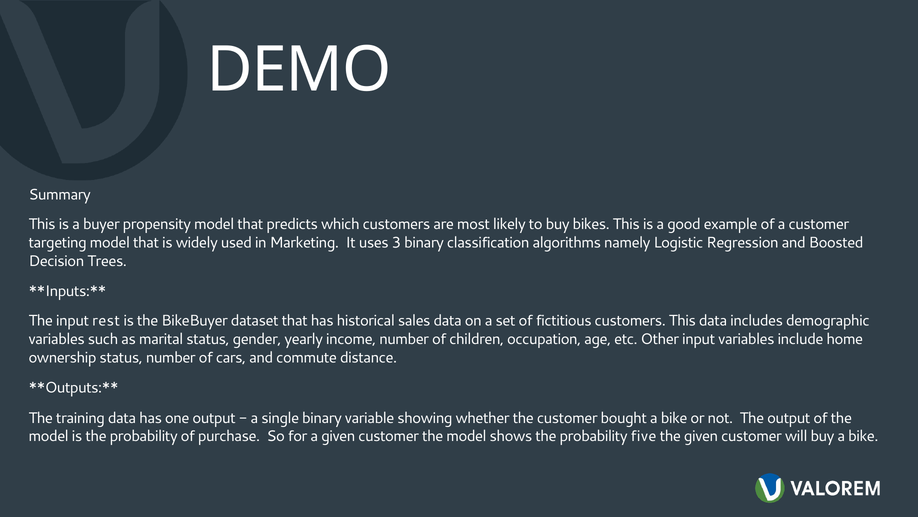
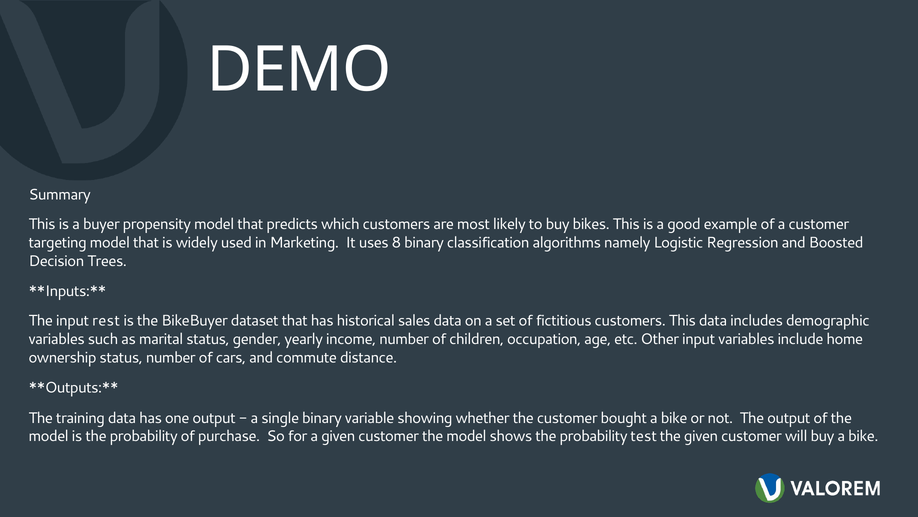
3: 3 -> 8 (396, 242)
five: five -> test (644, 436)
